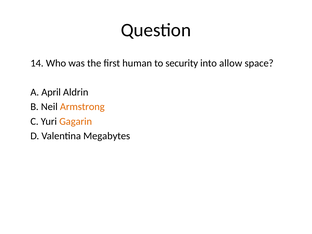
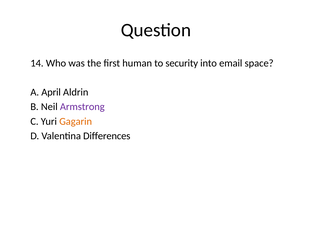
allow: allow -> email (231, 63)
Armstrong colour: orange -> purple (82, 107)
Megabytes: Megabytes -> Differences (107, 136)
